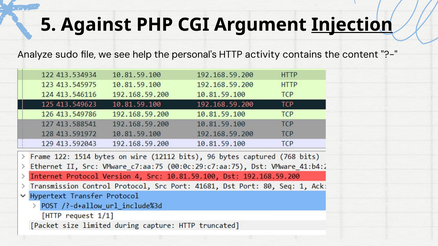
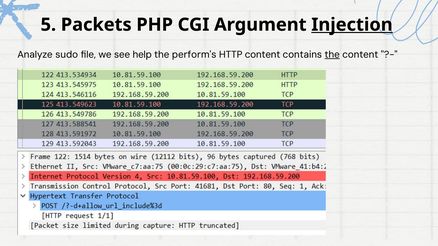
Against: Against -> Packets (96, 25)
personal's: personal's -> perform's (194, 55)
HTTP activity: activity -> content (263, 55)
the underline: none -> present (332, 55)
